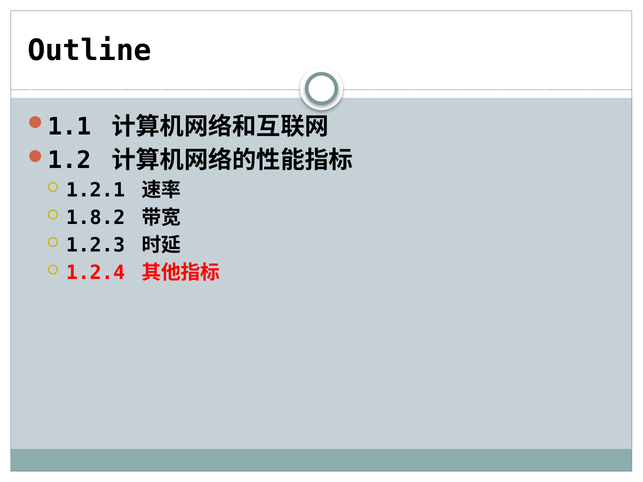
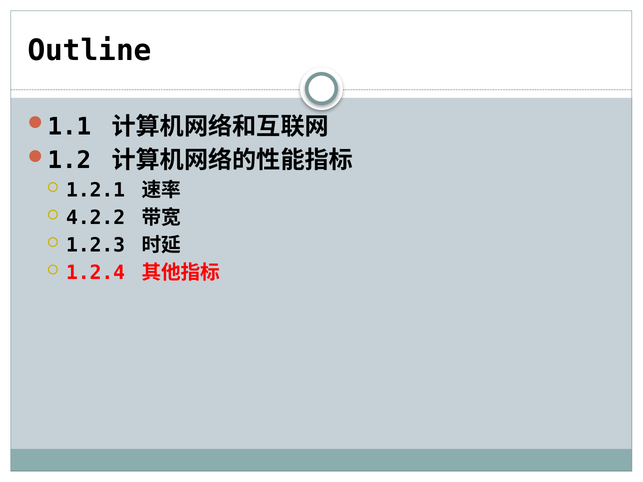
1.8.2: 1.8.2 -> 4.2.2 (96, 218)
